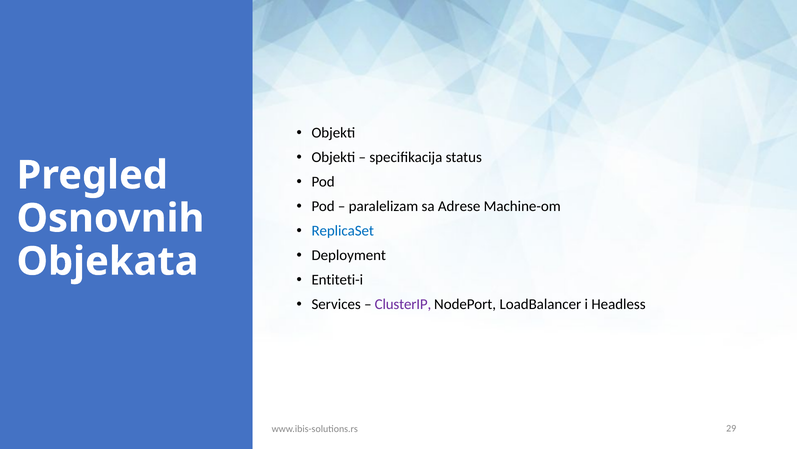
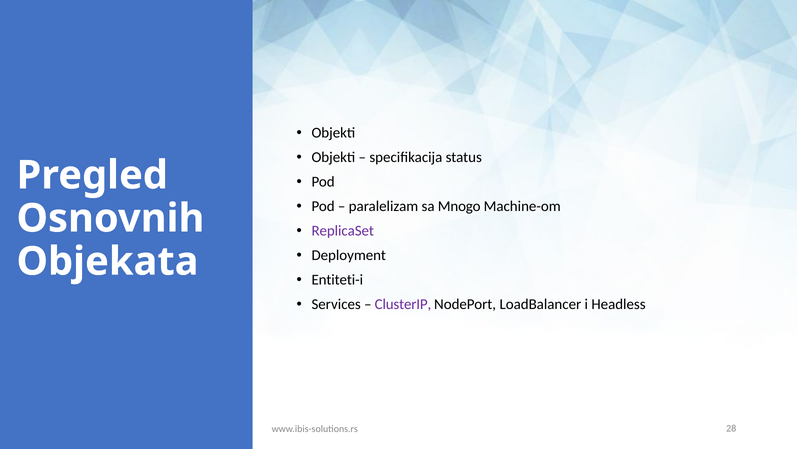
Adrese: Adrese -> Mnogo (459, 206)
ReplicaSet colour: blue -> purple (343, 231)
29: 29 -> 28 (731, 428)
